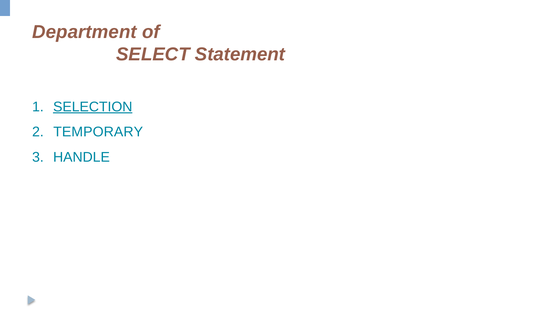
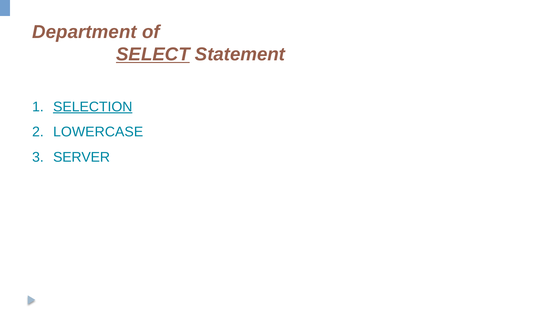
SELECT underline: none -> present (153, 54)
TEMPORARY: TEMPORARY -> LOWERCASE (98, 132)
HANDLE: HANDLE -> SERVER (82, 157)
